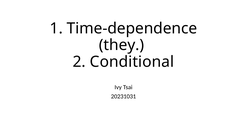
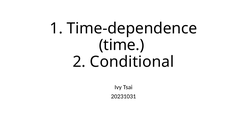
they: they -> time (122, 45)
